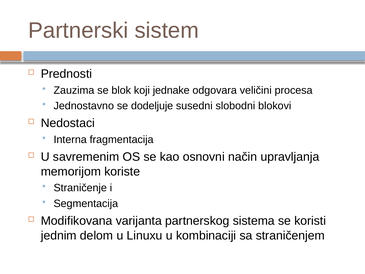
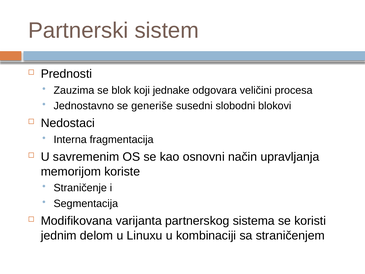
dodeljuje: dodeljuje -> generiše (152, 106)
